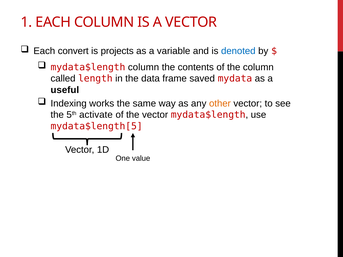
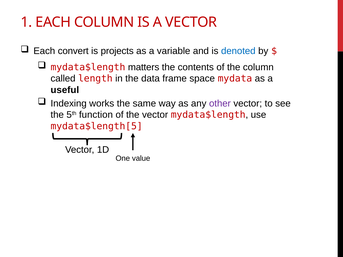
mydata$length column: column -> matters (144, 67)
saved: saved -> space (202, 79)
other colour: orange -> purple (220, 103)
activate: activate -> function (96, 115)
